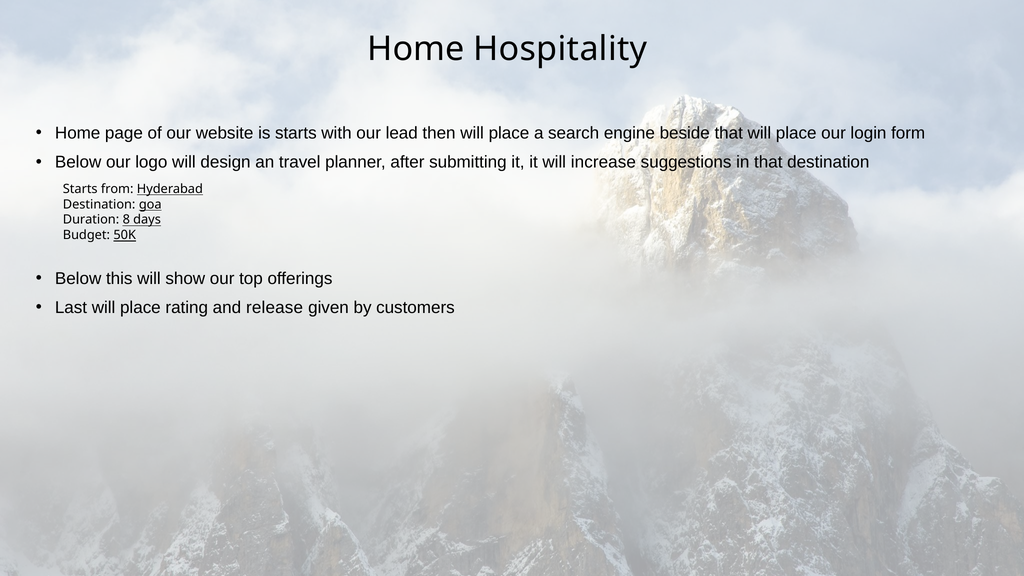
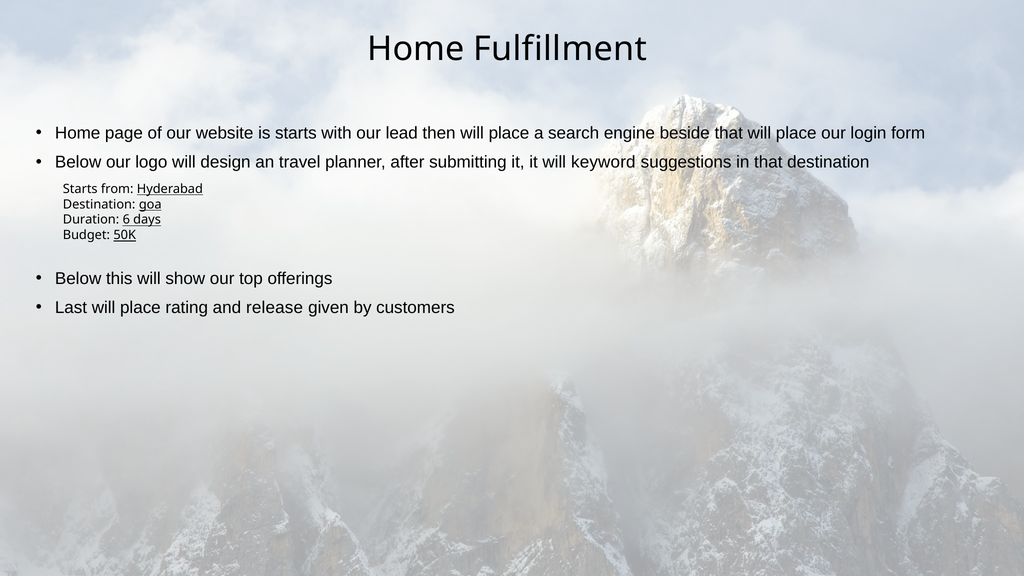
Hospitality: Hospitality -> Fulfillment (560, 49)
increase: increase -> keyword (603, 162)
8: 8 -> 6 (126, 220)
